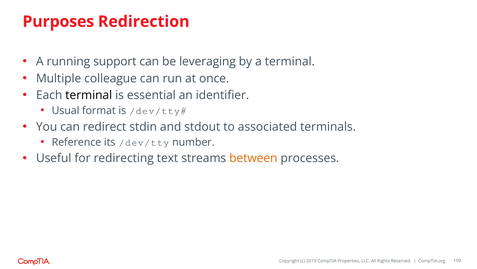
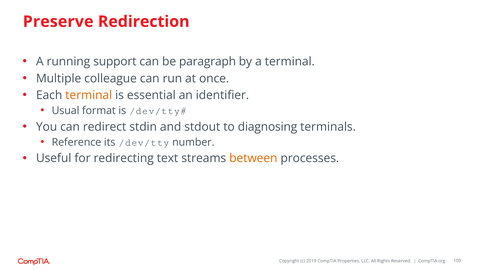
Purposes: Purposes -> Preserve (58, 22)
leveraging: leveraging -> paragraph (208, 62)
terminal colour: black -> orange (89, 95)
associated: associated -> diagnosing (268, 126)
